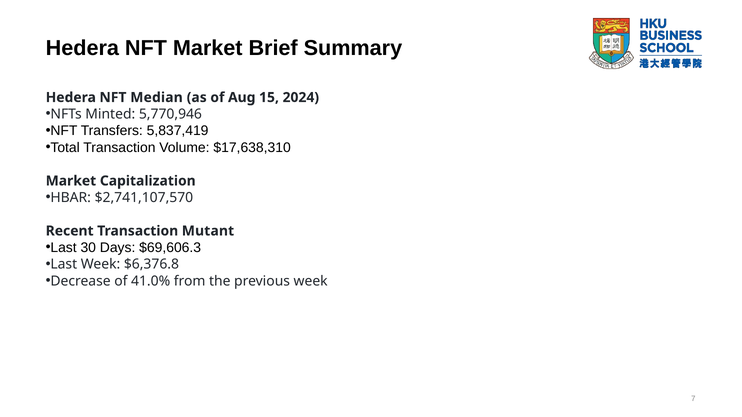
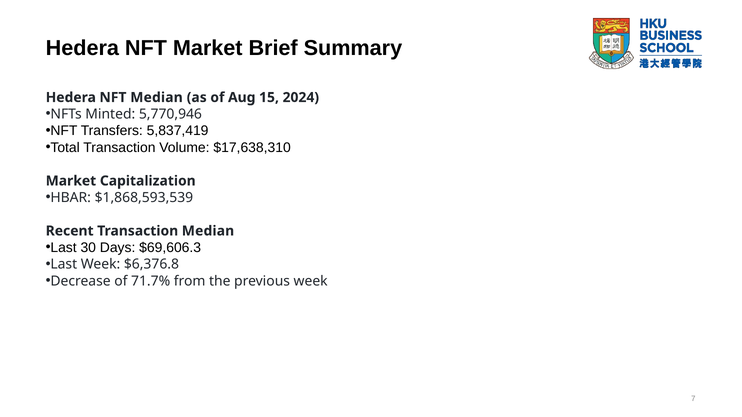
$2,741,107,570: $2,741,107,570 -> $1,868,593,539 (144, 198)
Transaction Mutant: Mutant -> Median (208, 231)
41.0%: 41.0% -> 71.7% (151, 281)
